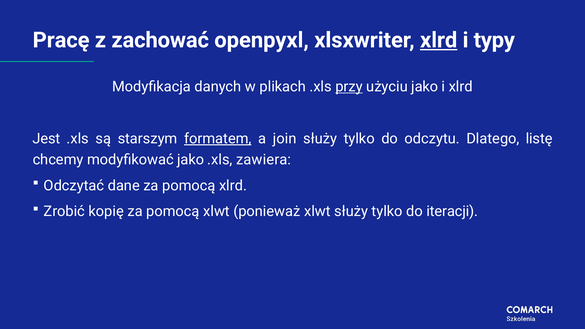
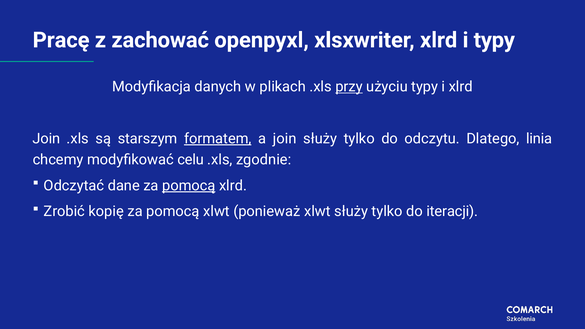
xlrd underline: present -> none (439, 40)
użyciu jako: jako -> typy (425, 87)
Jest: Jest -> Join (46, 139)
listę: listę -> linia (539, 139)
modyfikować jako: jako -> celu (191, 160)
zawiera: zawiera -> zgodnie (264, 160)
pomocą underline: none -> present (189, 186)
